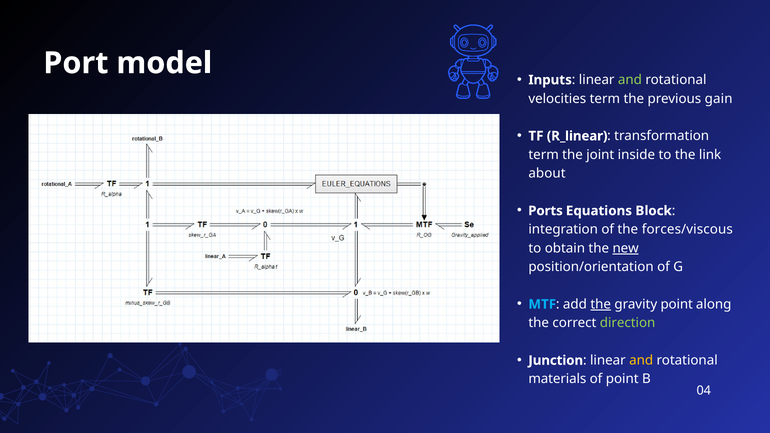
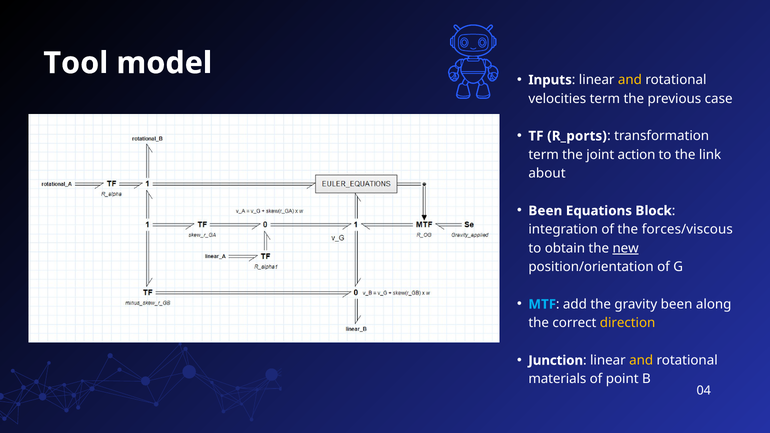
Port: Port -> Tool (76, 63)
and colour: light green -> yellow (630, 80)
gain: gain -> case (719, 99)
R_linear: R_linear -> R_ports (577, 136)
inside: inside -> action (636, 155)
Ports: Ports -> Been (545, 211)
the underline: present -> none (601, 304)
gravity point: point -> been (677, 304)
direction colour: light green -> yellow (628, 323)
